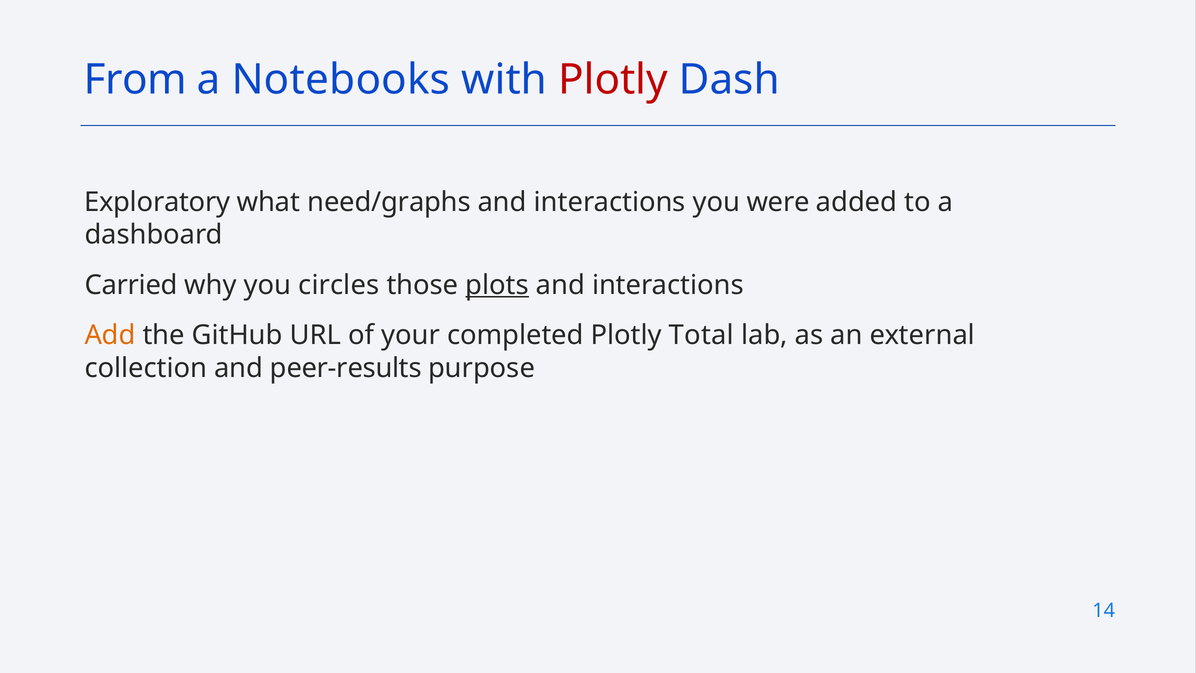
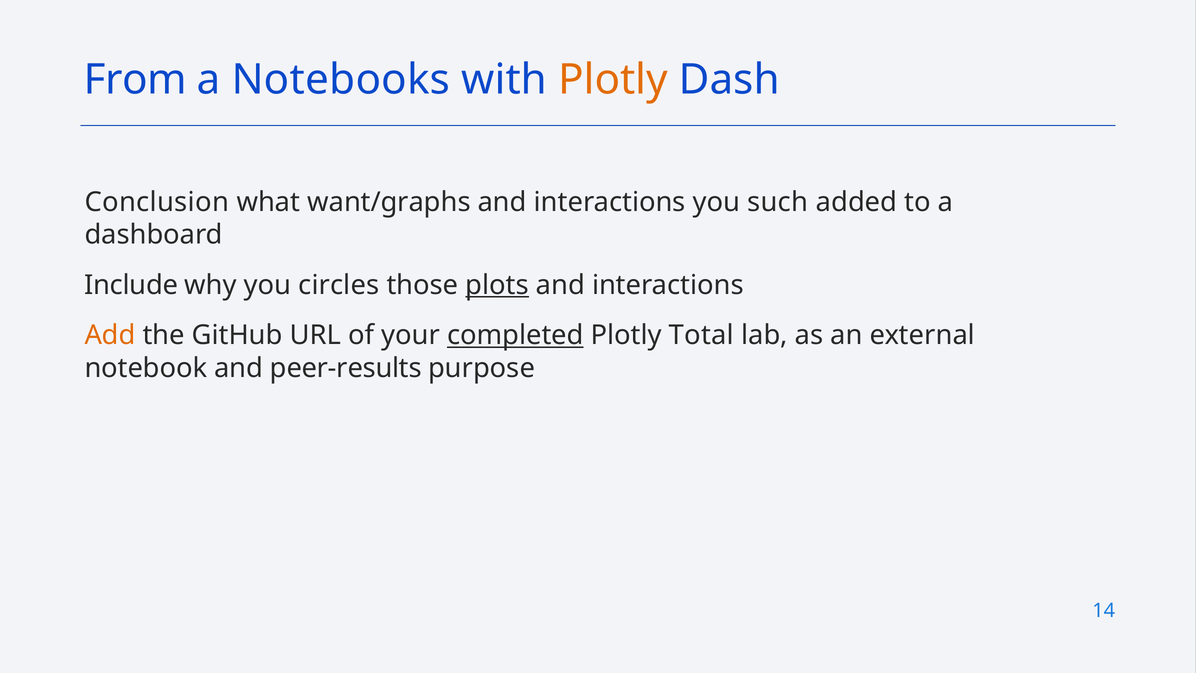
Plotly colour: red -> orange (613, 80)
Exploratory: Exploratory -> Conclusion (157, 202)
need/graphs: need/graphs -> want/graphs (389, 202)
were: were -> such (778, 202)
Carried: Carried -> Include (131, 285)
completed underline: none -> present (515, 335)
collection: collection -> notebook (146, 368)
